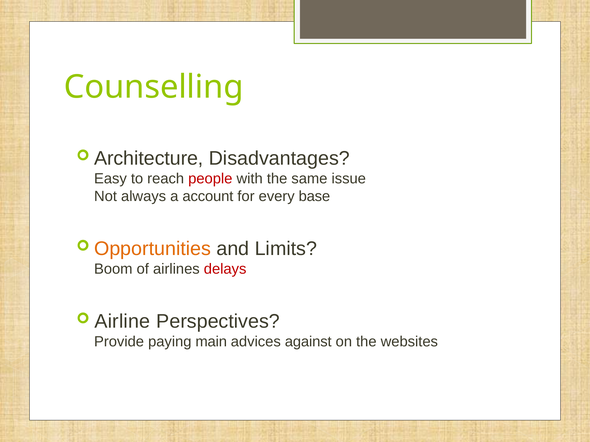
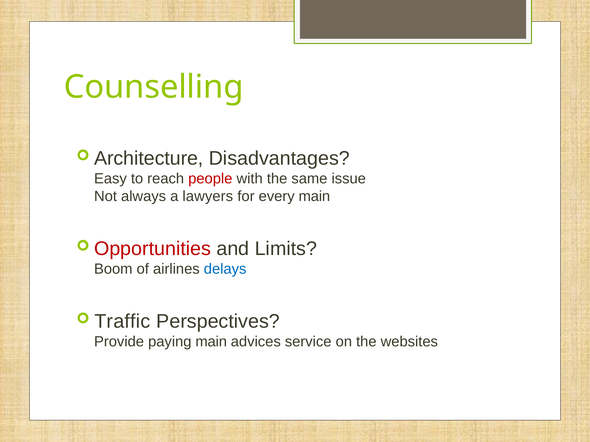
account: account -> lawyers (208, 196)
every base: base -> main (314, 196)
Opportunities colour: orange -> red (153, 249)
delays colour: red -> blue (225, 269)
Airline: Airline -> Traffic (122, 322)
against: against -> service (308, 342)
